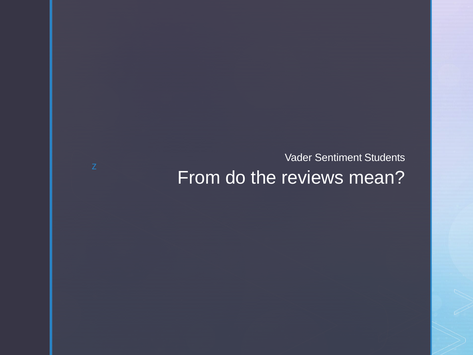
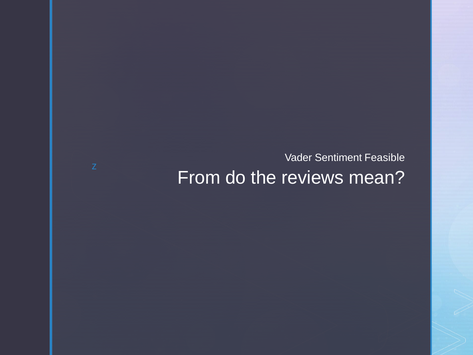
Students: Students -> Feasible (385, 158)
